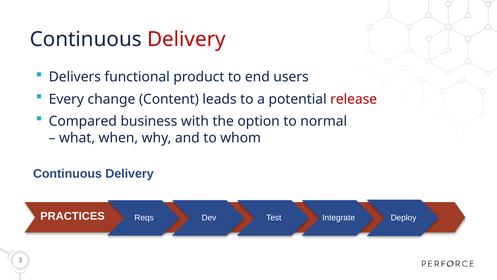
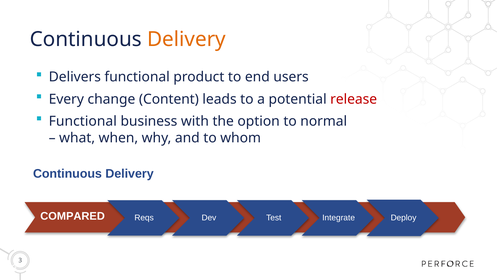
Delivery colour: red -> orange (186, 39)
Compared: Compared -> Functional (83, 121)
PRACTICES: PRACTICES -> COMPARED (73, 216)
